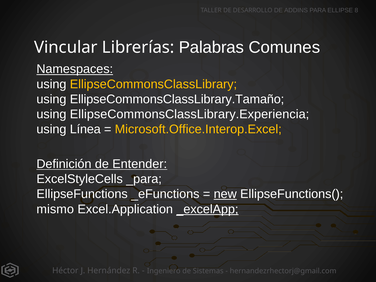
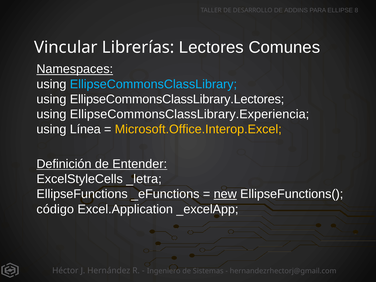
Palabras: Palabras -> Lectores (211, 47)
EllipseCommonsClassLibrary colour: yellow -> light blue (153, 84)
EllipseCommonsClassLibrary.Tamaño: EllipseCommonsClassLibrary.Tamaño -> EllipseCommonsClassLibrary.Lectores (177, 99)
_para: _para -> _letra (144, 179)
mismo: mismo -> código (55, 209)
_excelApp underline: present -> none (207, 209)
